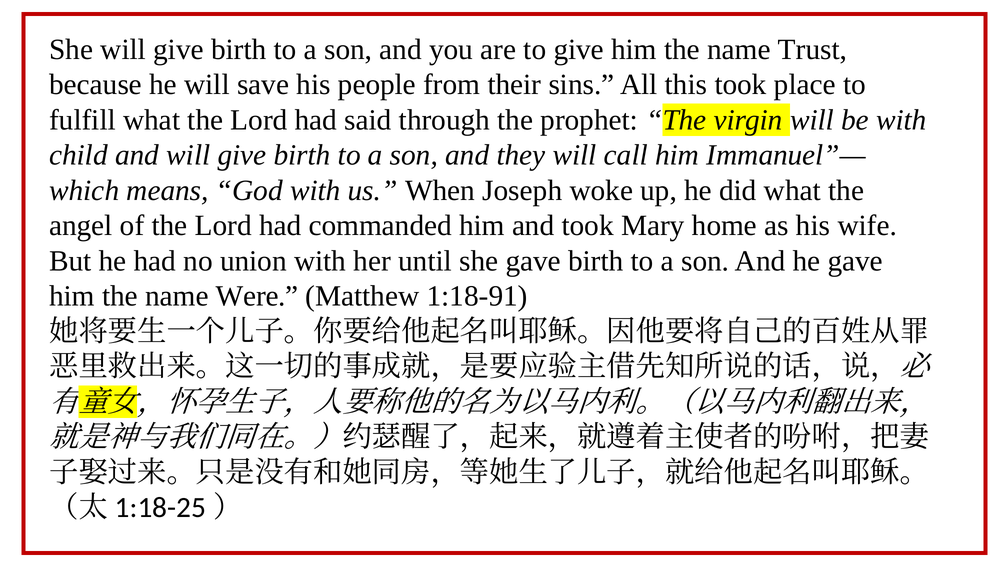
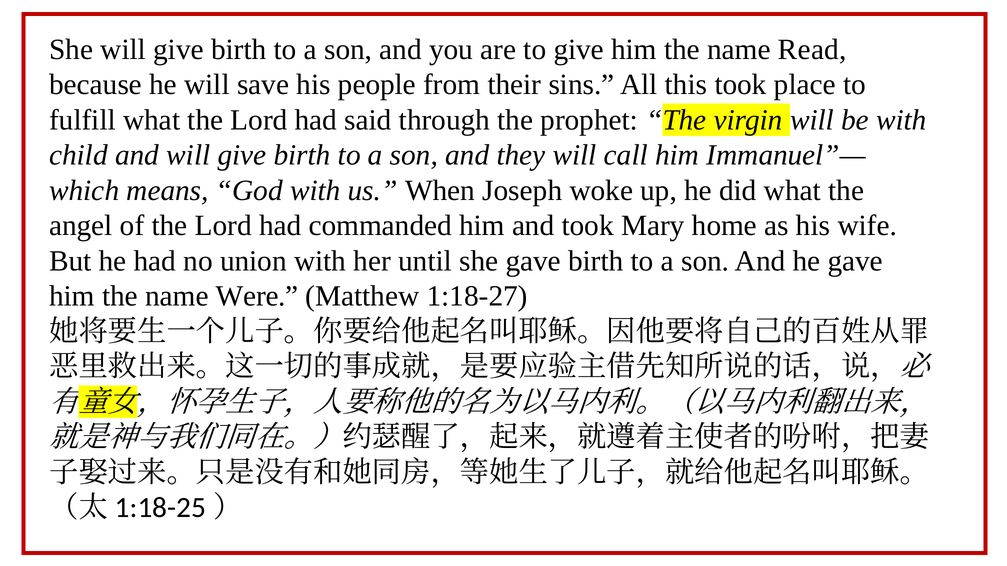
Trust: Trust -> Read (812, 50)
1:18-91: 1:18-91 -> 1:18-27 (477, 296)
